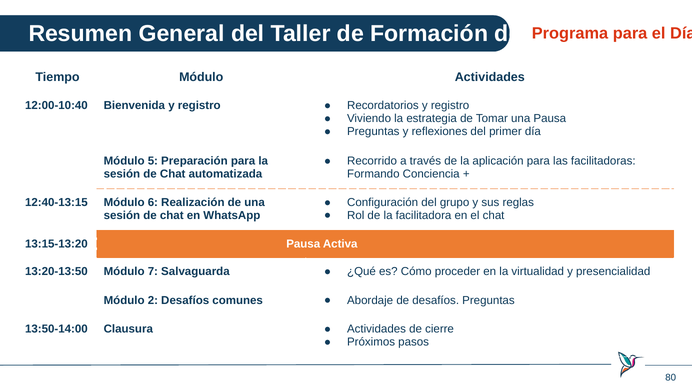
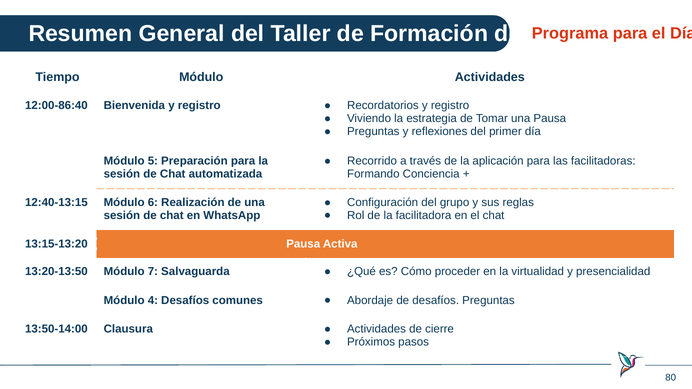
12:00-10:40: 12:00-10:40 -> 12:00-86:40 (56, 106)
Módulo 2: 2 -> 4 (153, 300)
